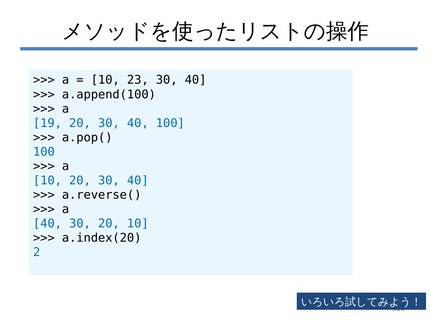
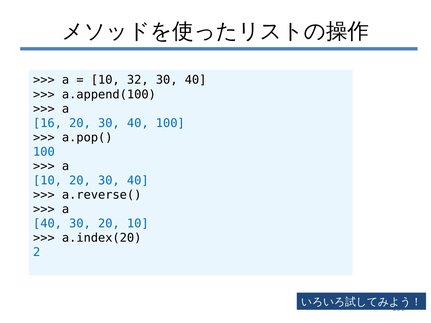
23: 23 -> 32 (138, 80)
19: 19 -> 16 (47, 123)
